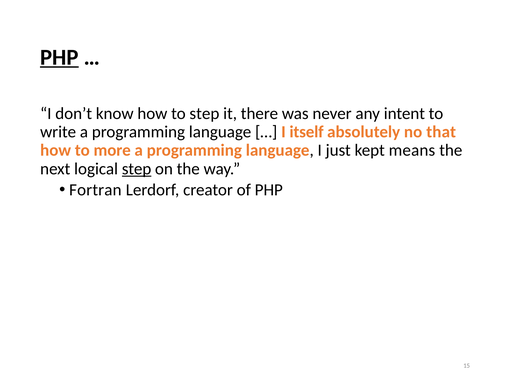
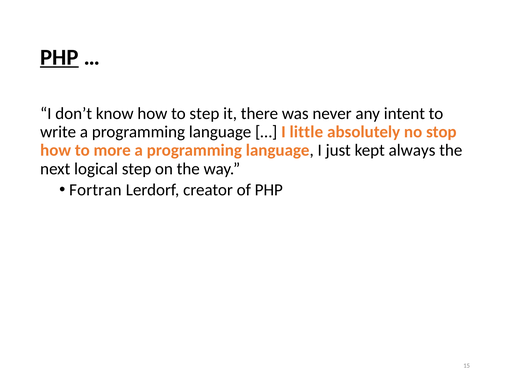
itself: itself -> little (306, 132)
that: that -> stop (441, 132)
means: means -> always (412, 150)
step underline: present -> none (137, 169)
